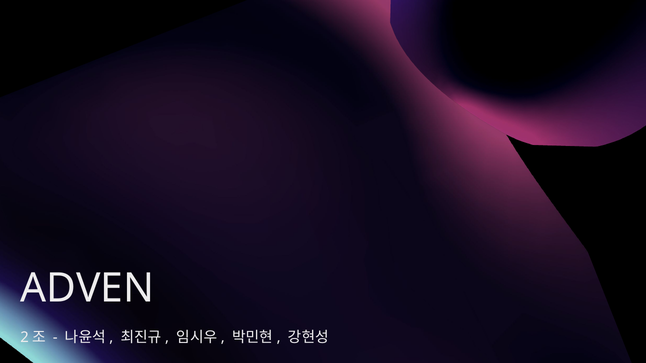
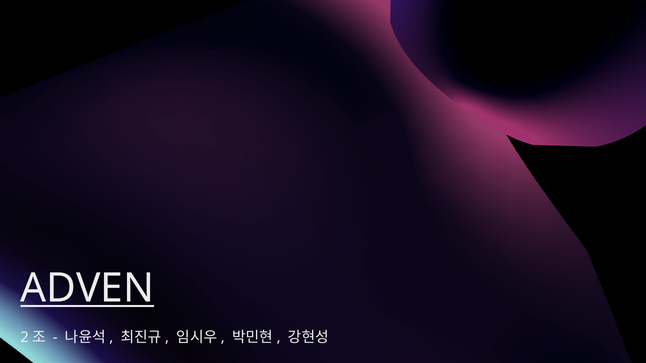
ADVEN underline: none -> present (87, 289)
